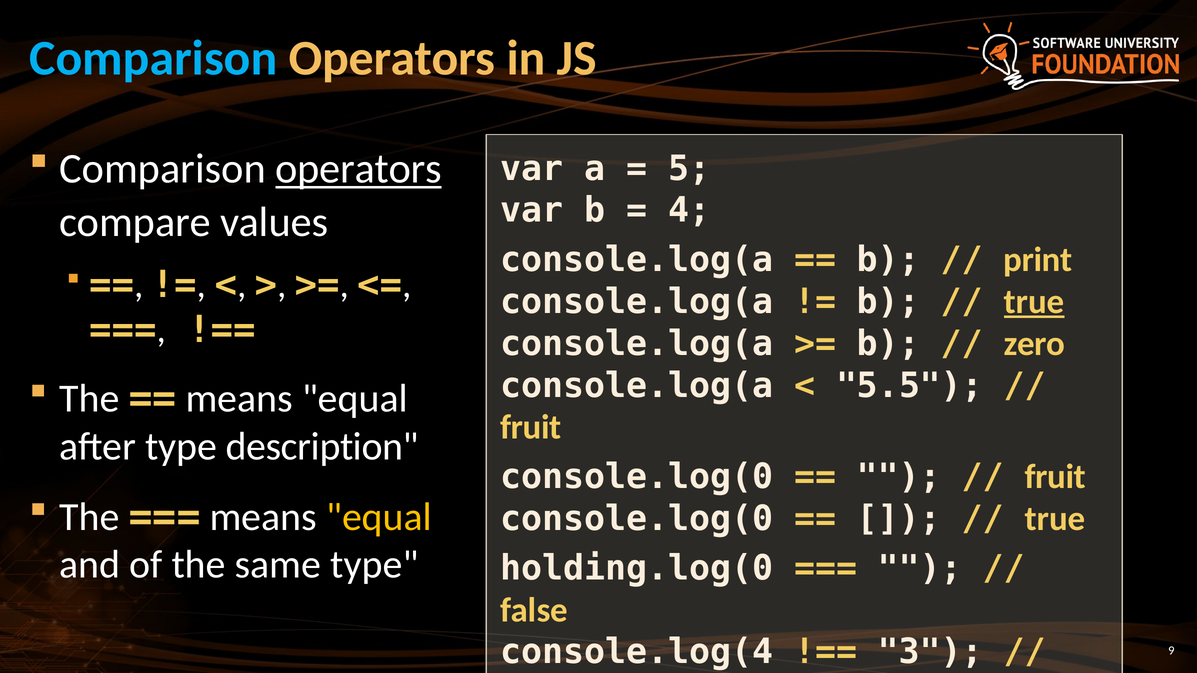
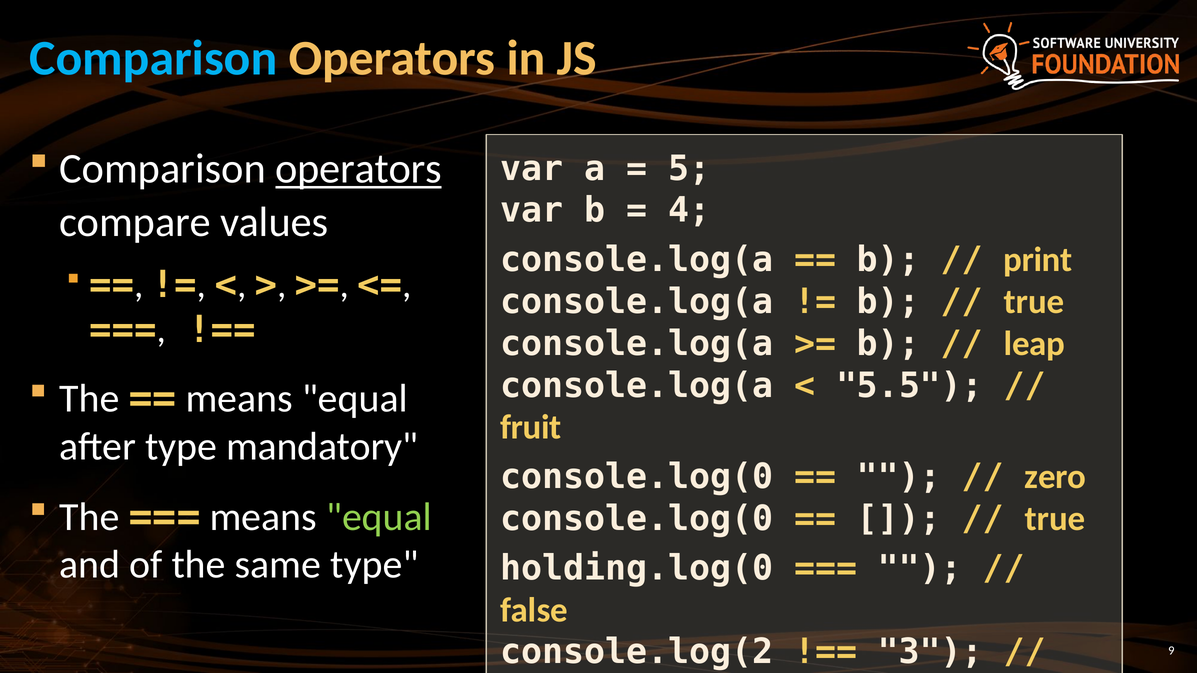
true underline: present -> none (1034, 302)
zero: zero -> leap (1034, 344)
description: description -> mandatory (322, 447)
fruit: fruit -> zero (1055, 477)
equal colour: yellow -> light green (379, 517)
console.log(4: console.log(4 -> console.log(2 (637, 652)
